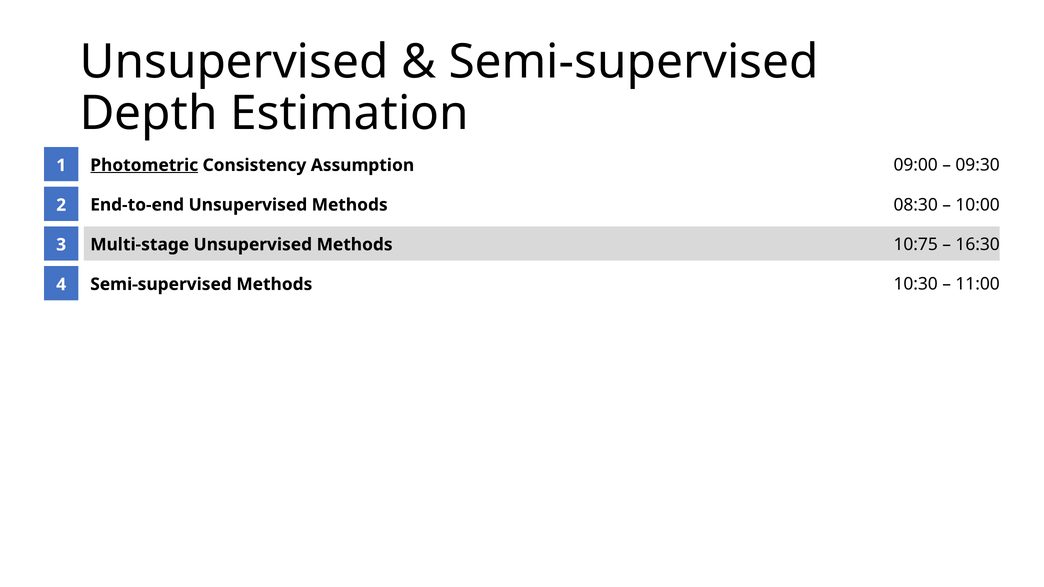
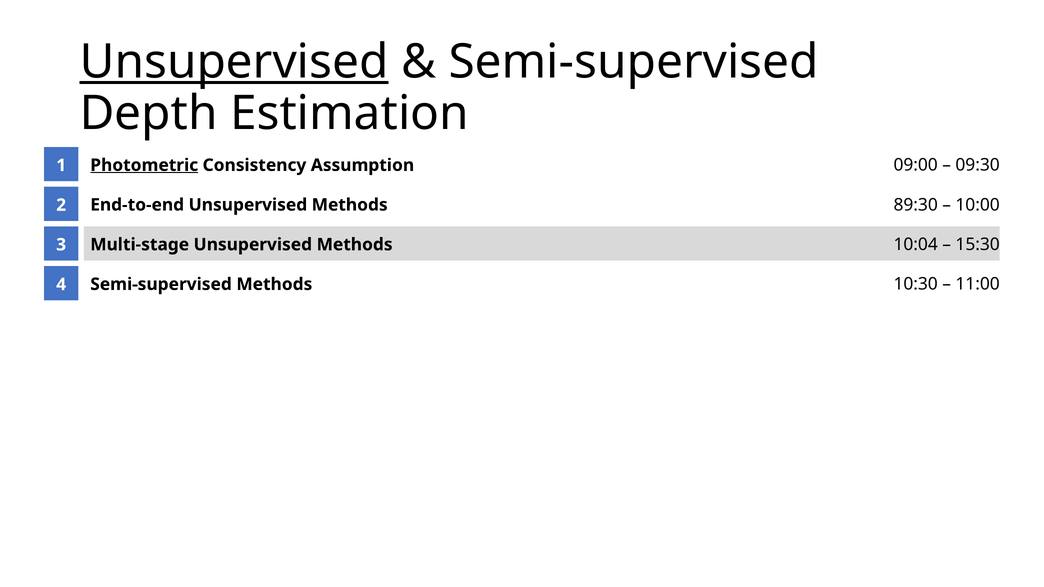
Unsupervised underline: none -> present (234, 62)
08:30: 08:30 -> 89:30 (916, 205)
10:75: 10:75 -> 10:04 (916, 245)
16:30: 16:30 -> 15:30 (978, 245)
